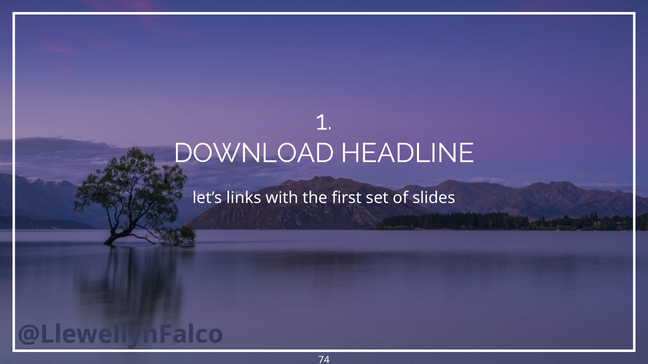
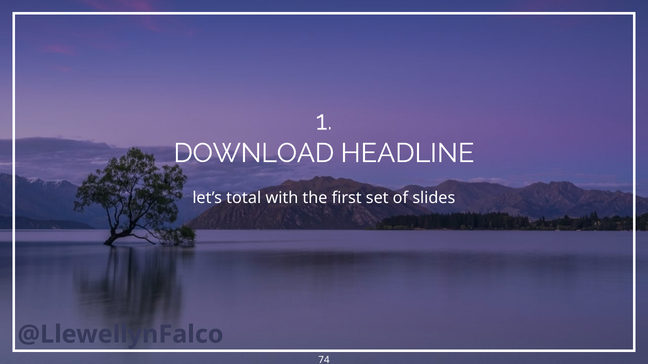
links: links -> total (244, 198)
